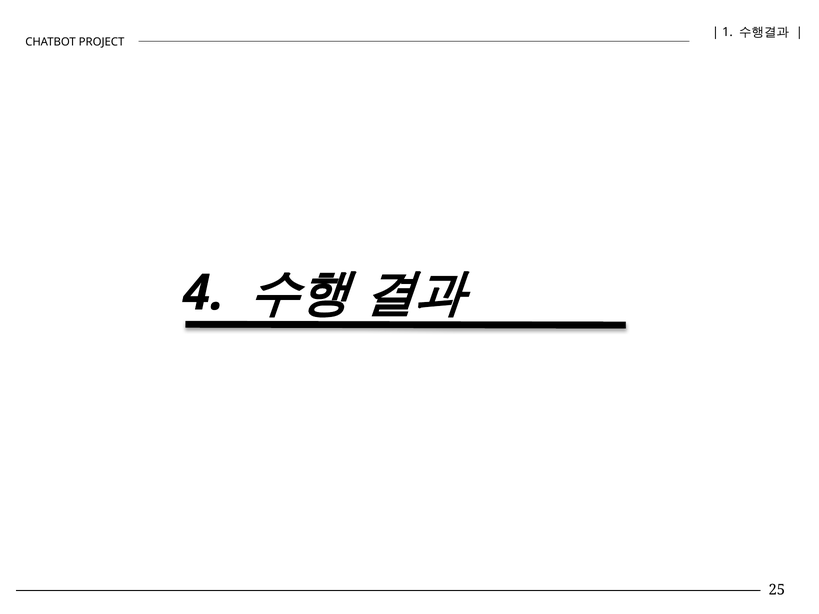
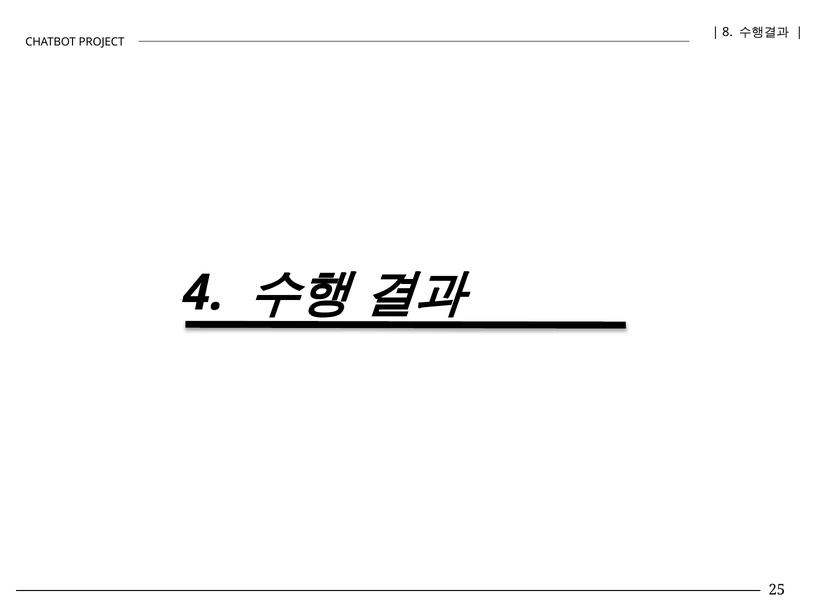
1: 1 -> 8 (727, 32)
